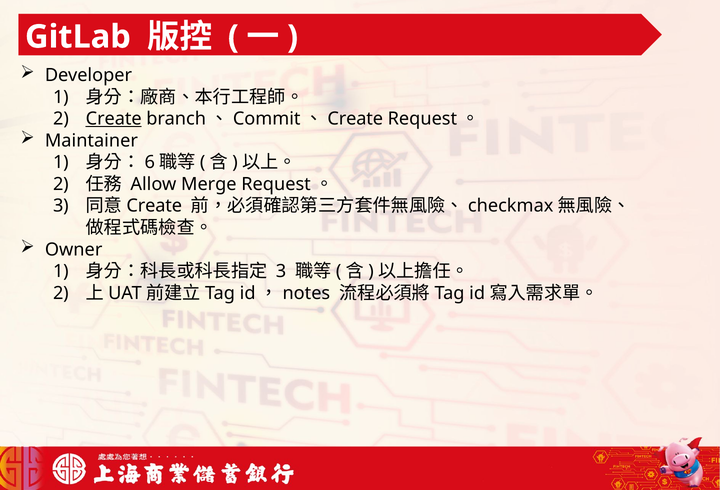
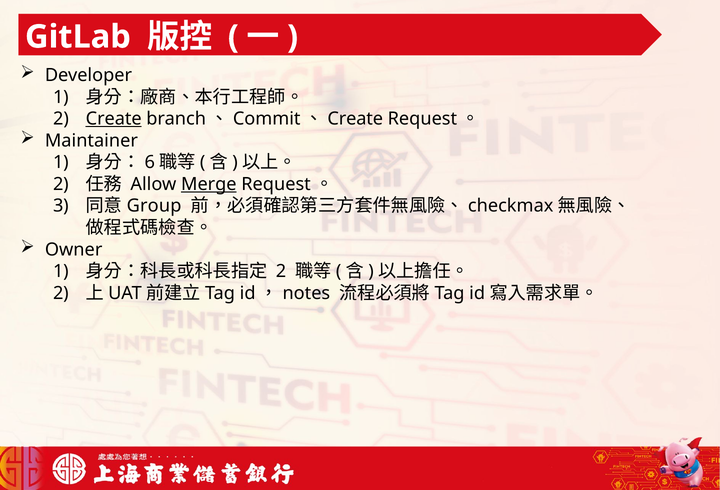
Merge underline: none -> present (209, 184)
Create: Create -> Group (154, 206)
3: 3 -> 2 (281, 271)
